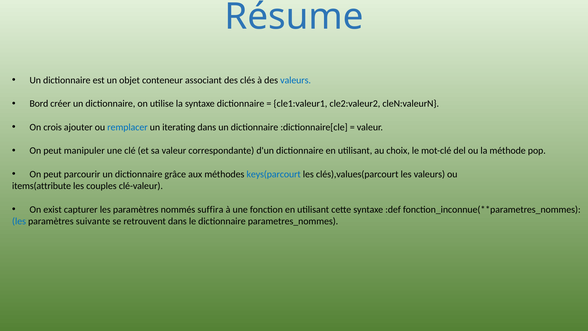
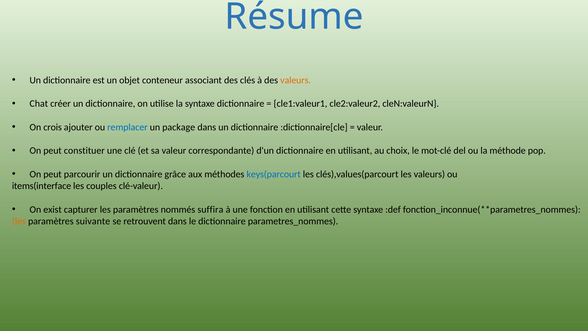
valeurs colour: blue -> orange (296, 80)
Bord: Bord -> Chat (39, 104)
iterating: iterating -> package (179, 127)
manipuler: manipuler -> constituer (84, 151)
items(attribute: items(attribute -> items(interface (42, 186)
les colour: blue -> orange (19, 221)
